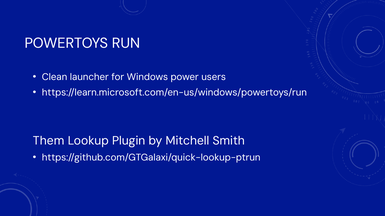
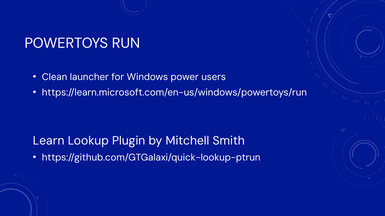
Them: Them -> Learn (49, 141)
